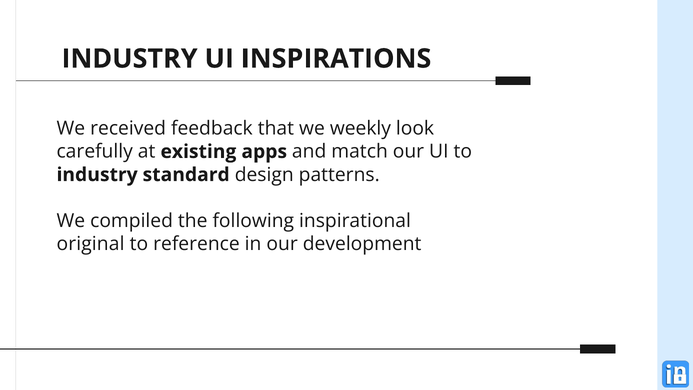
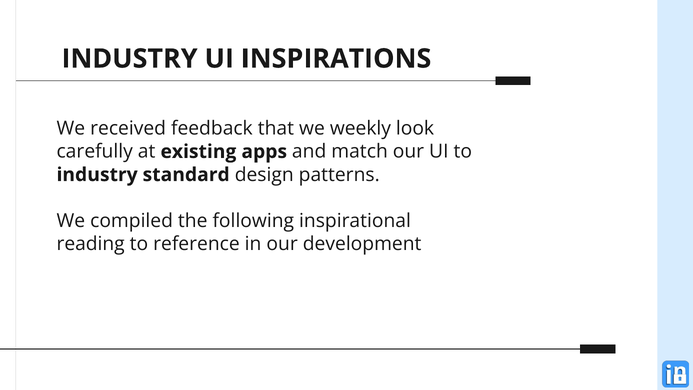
original: original -> reading (91, 244)
